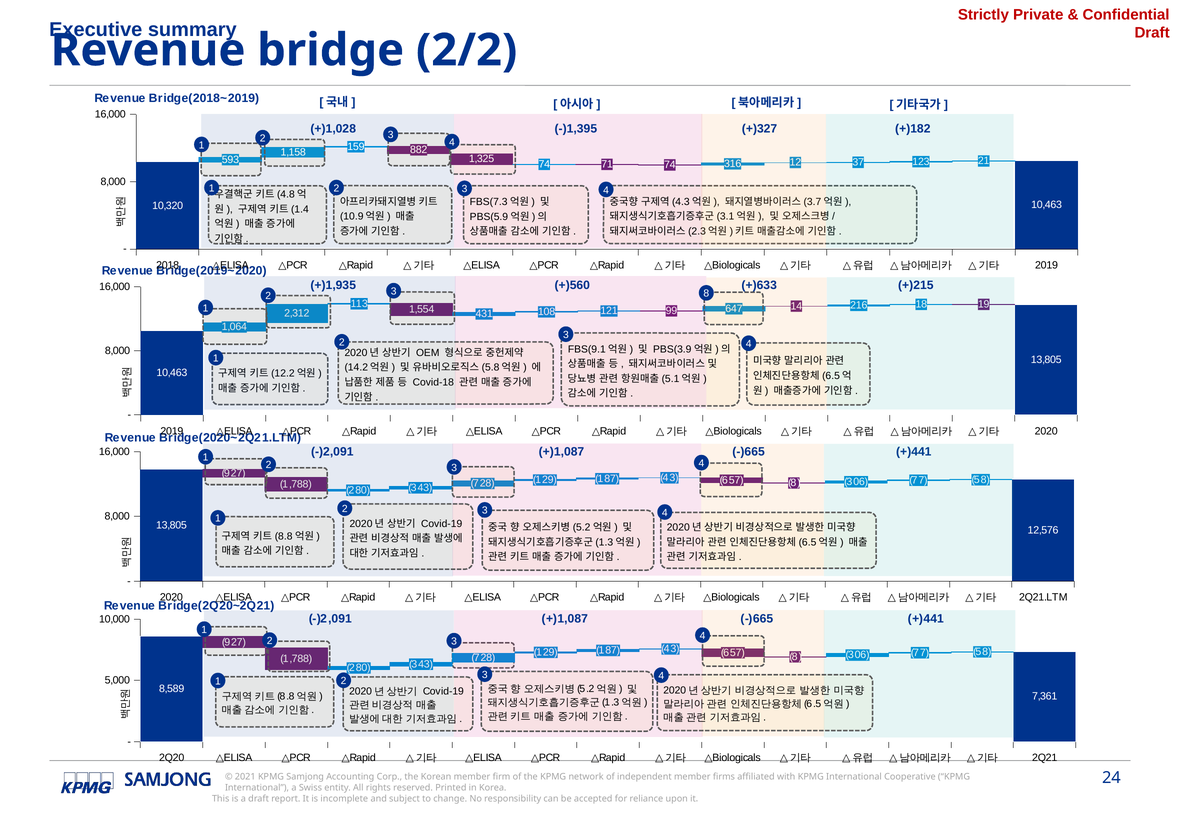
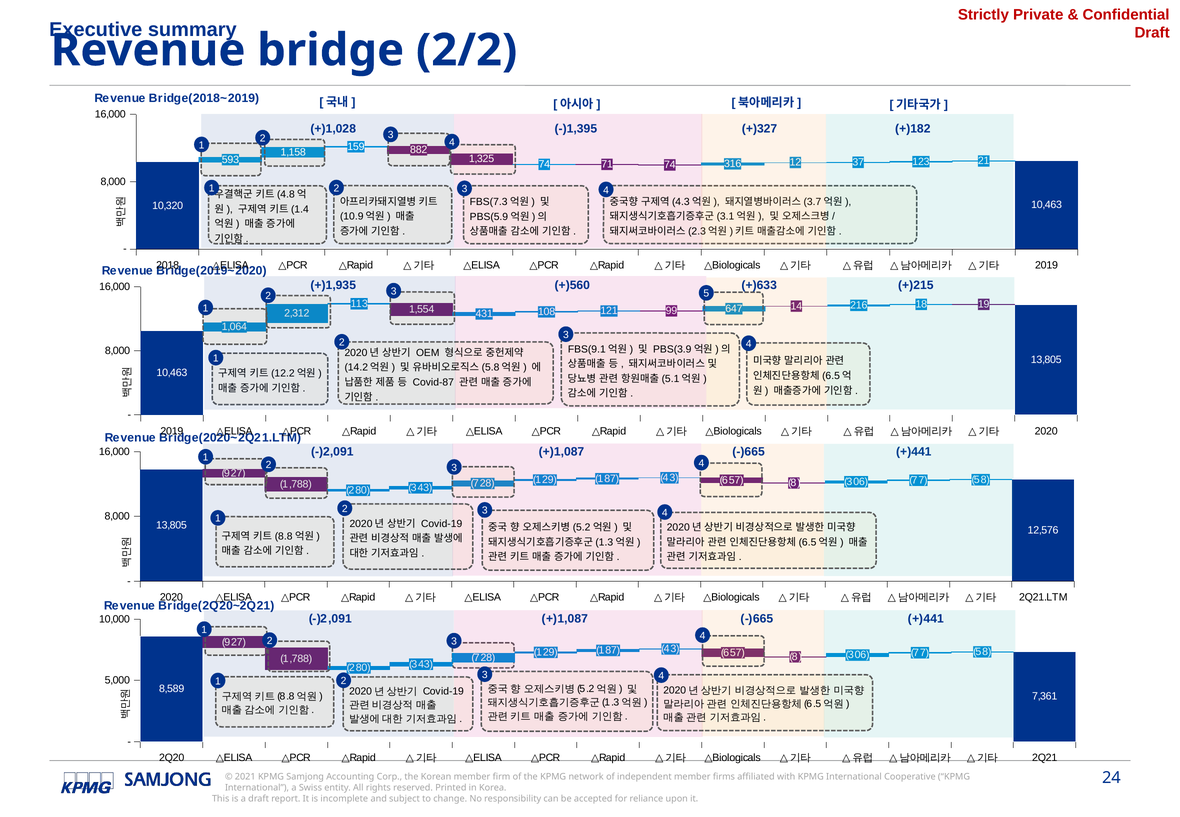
3 8: 8 -> 5 (706, 293)
Covid-18: Covid-18 -> Covid-87 (433, 382)
